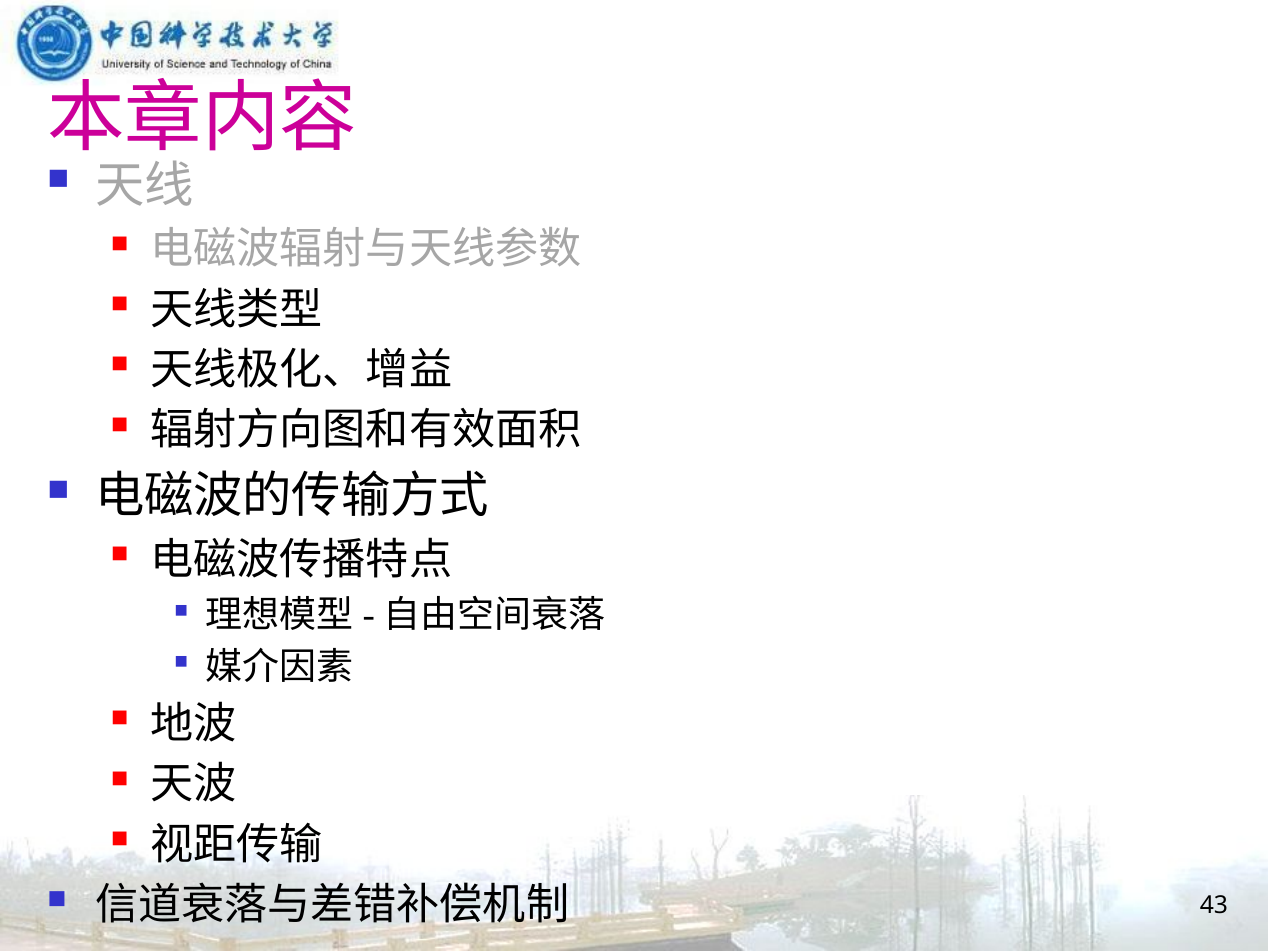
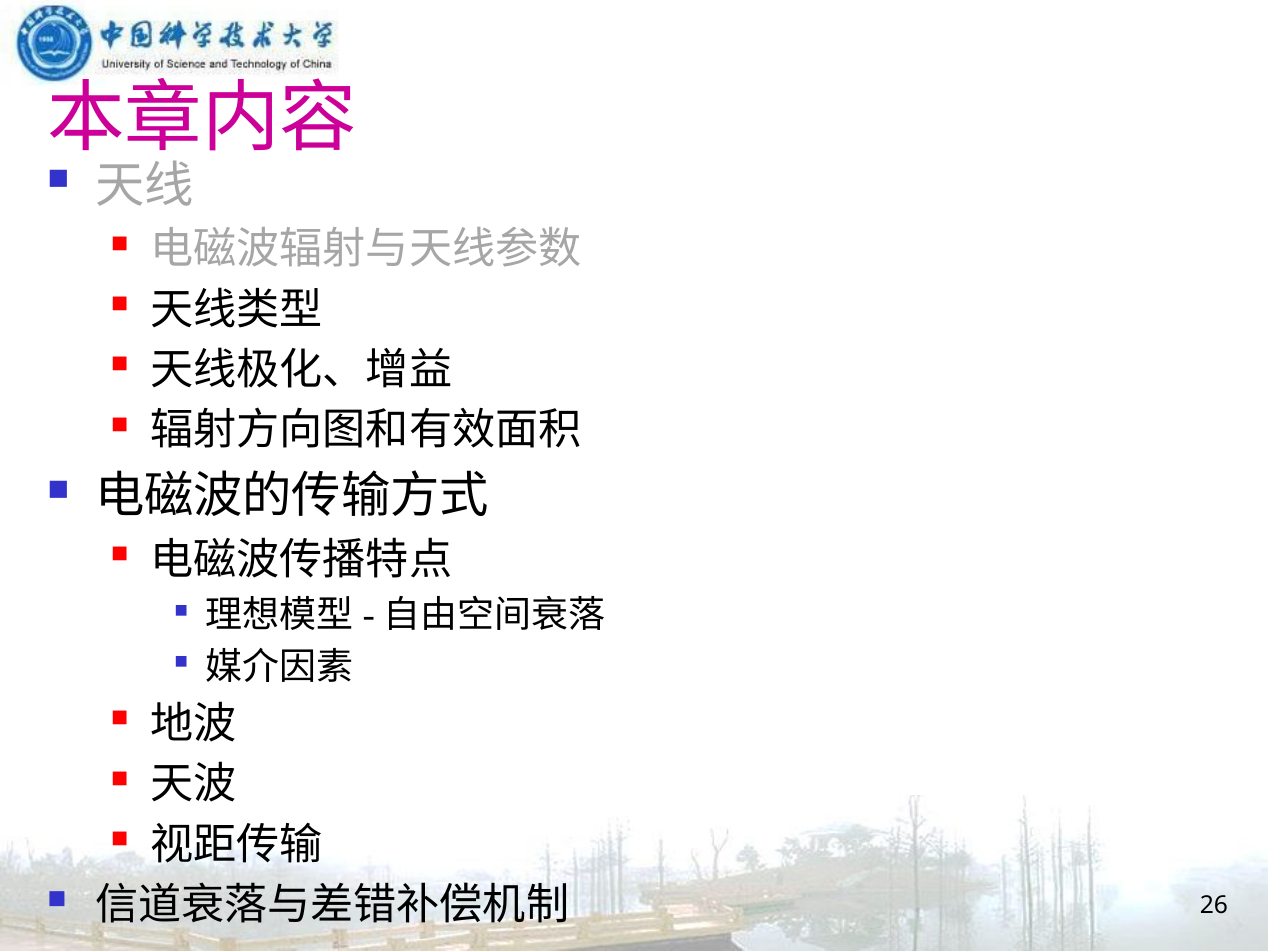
43: 43 -> 26 (1214, 906)
